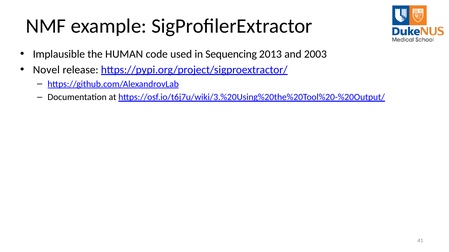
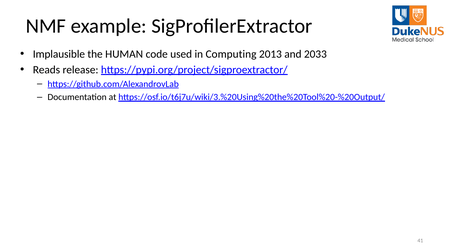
Sequencing: Sequencing -> Computing (231, 54)
2003: 2003 -> 2033 (315, 54)
Novel: Novel -> Reads (46, 70)
